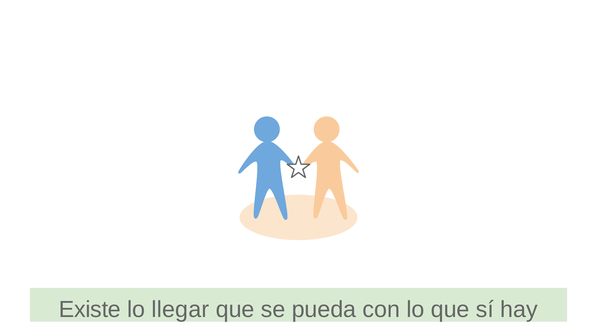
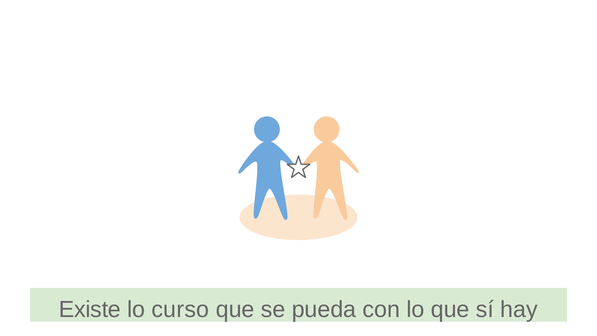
llegar: llegar -> curso (180, 309)
